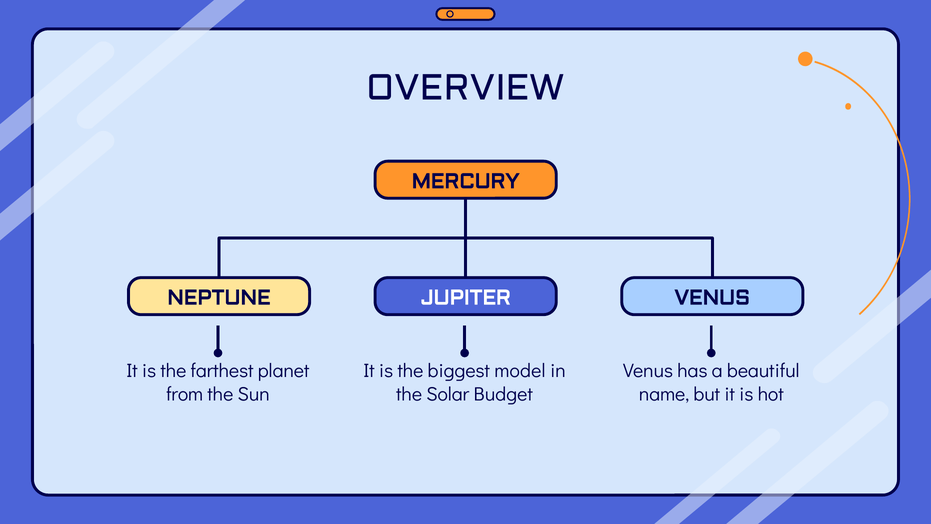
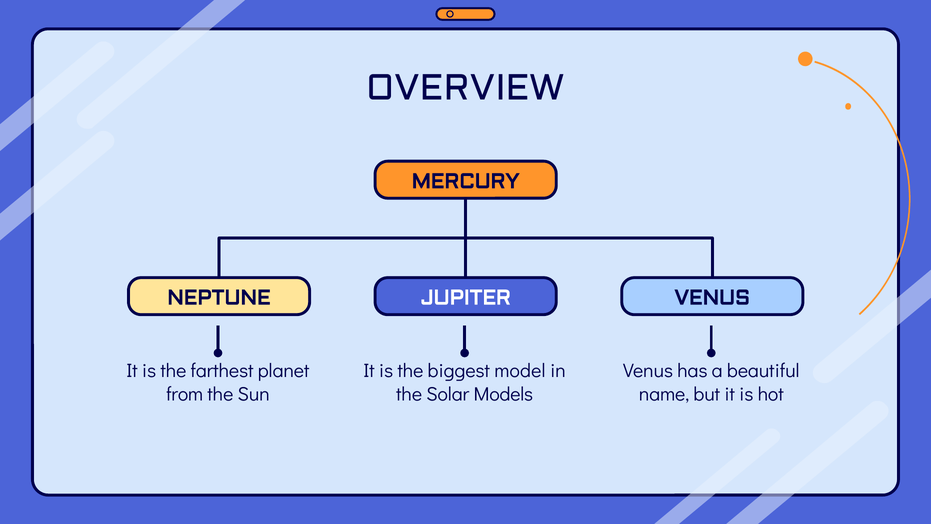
Budget: Budget -> Models (503, 394)
